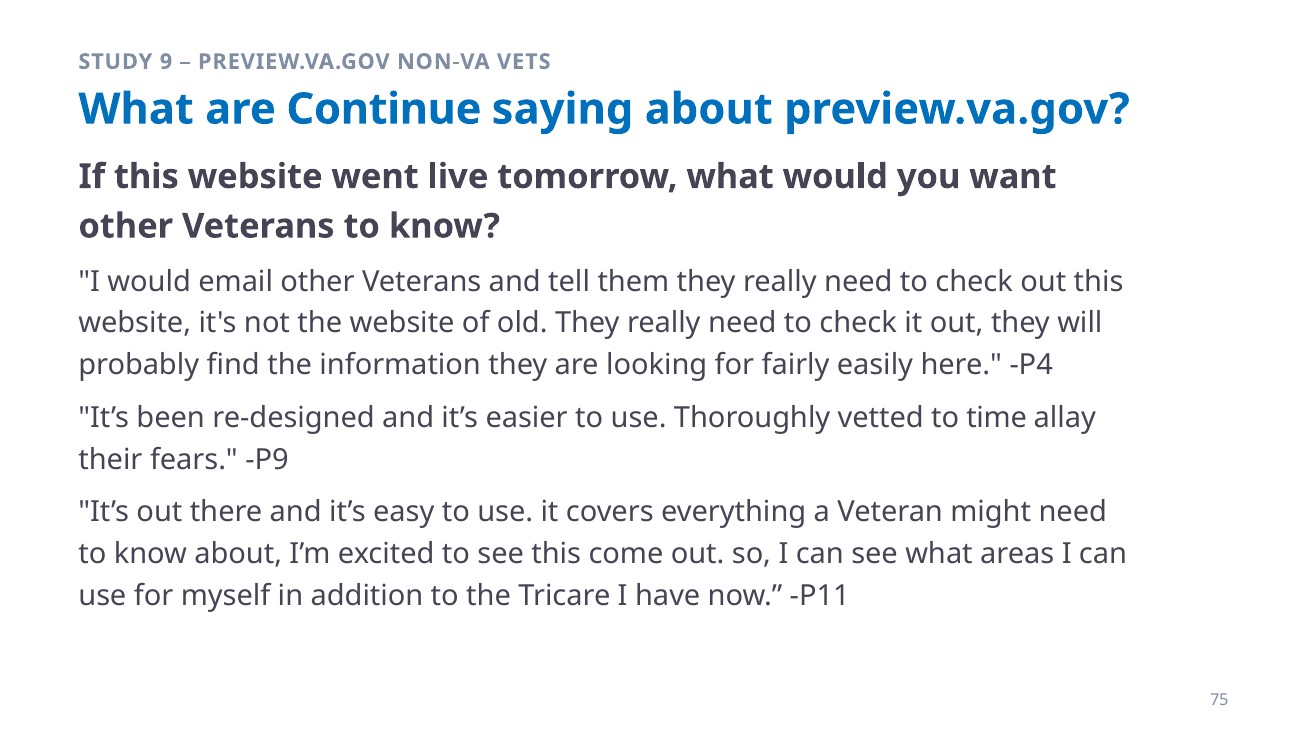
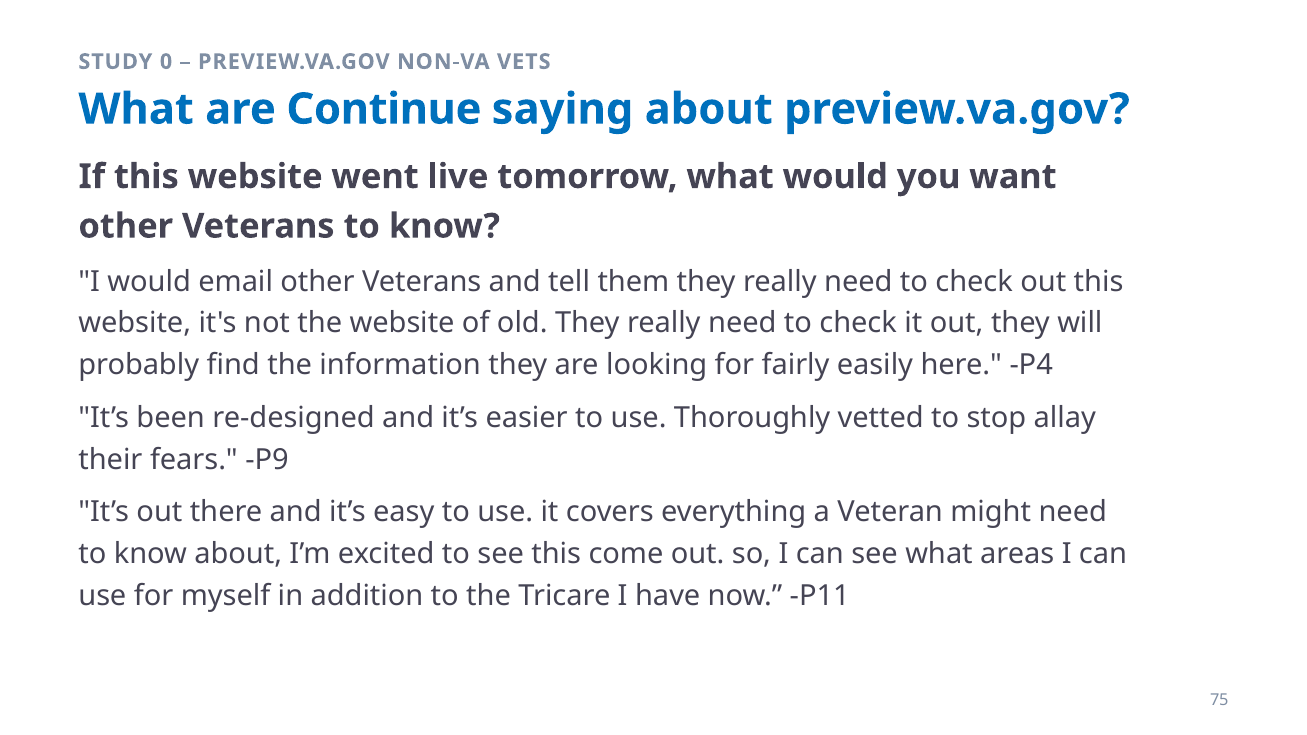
9: 9 -> 0 (166, 62)
time: time -> stop (996, 418)
